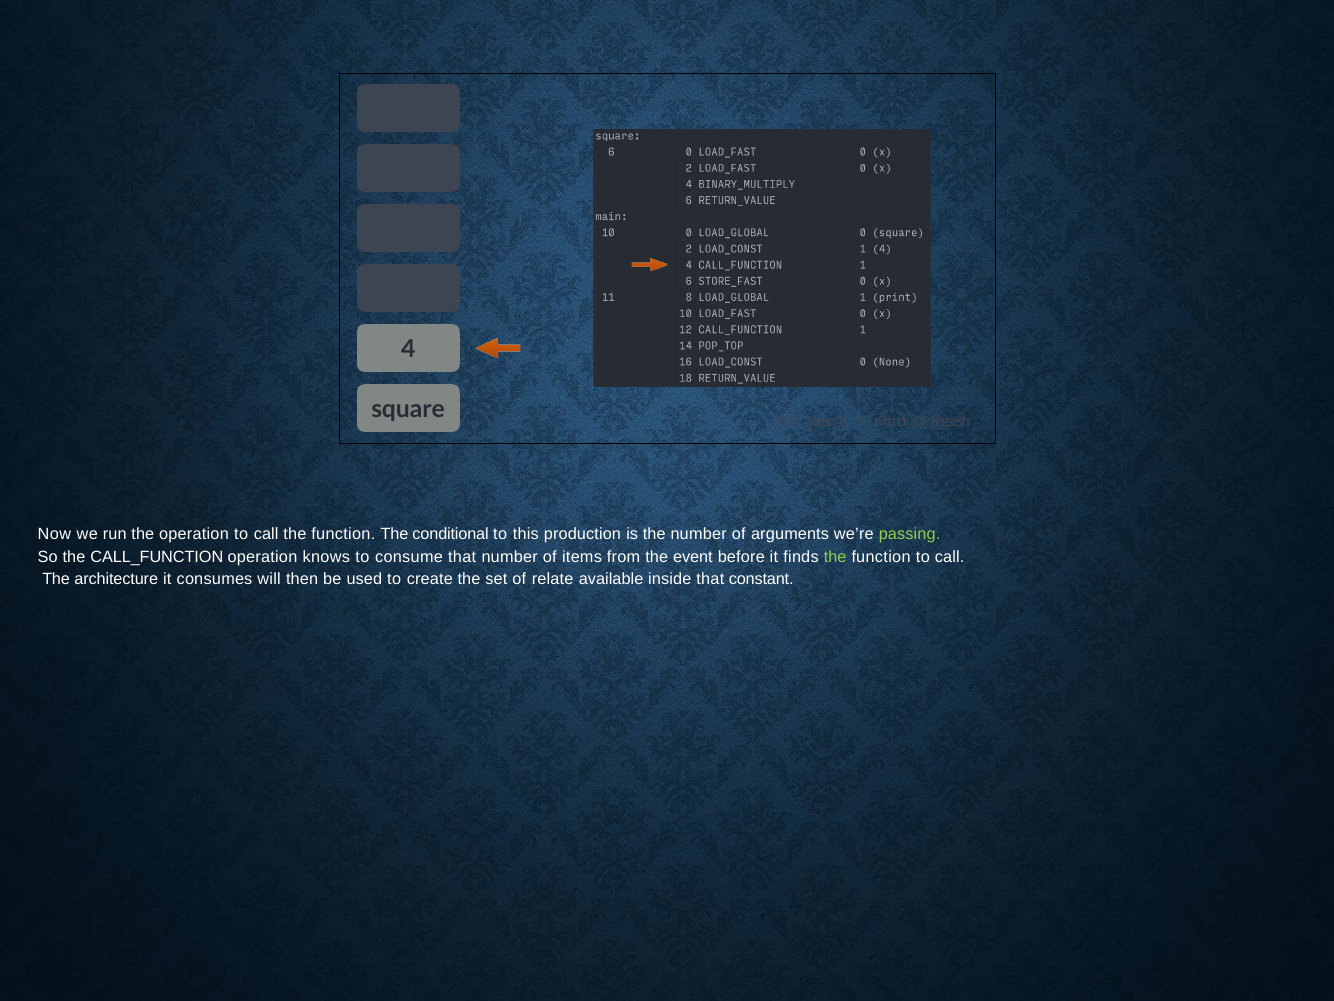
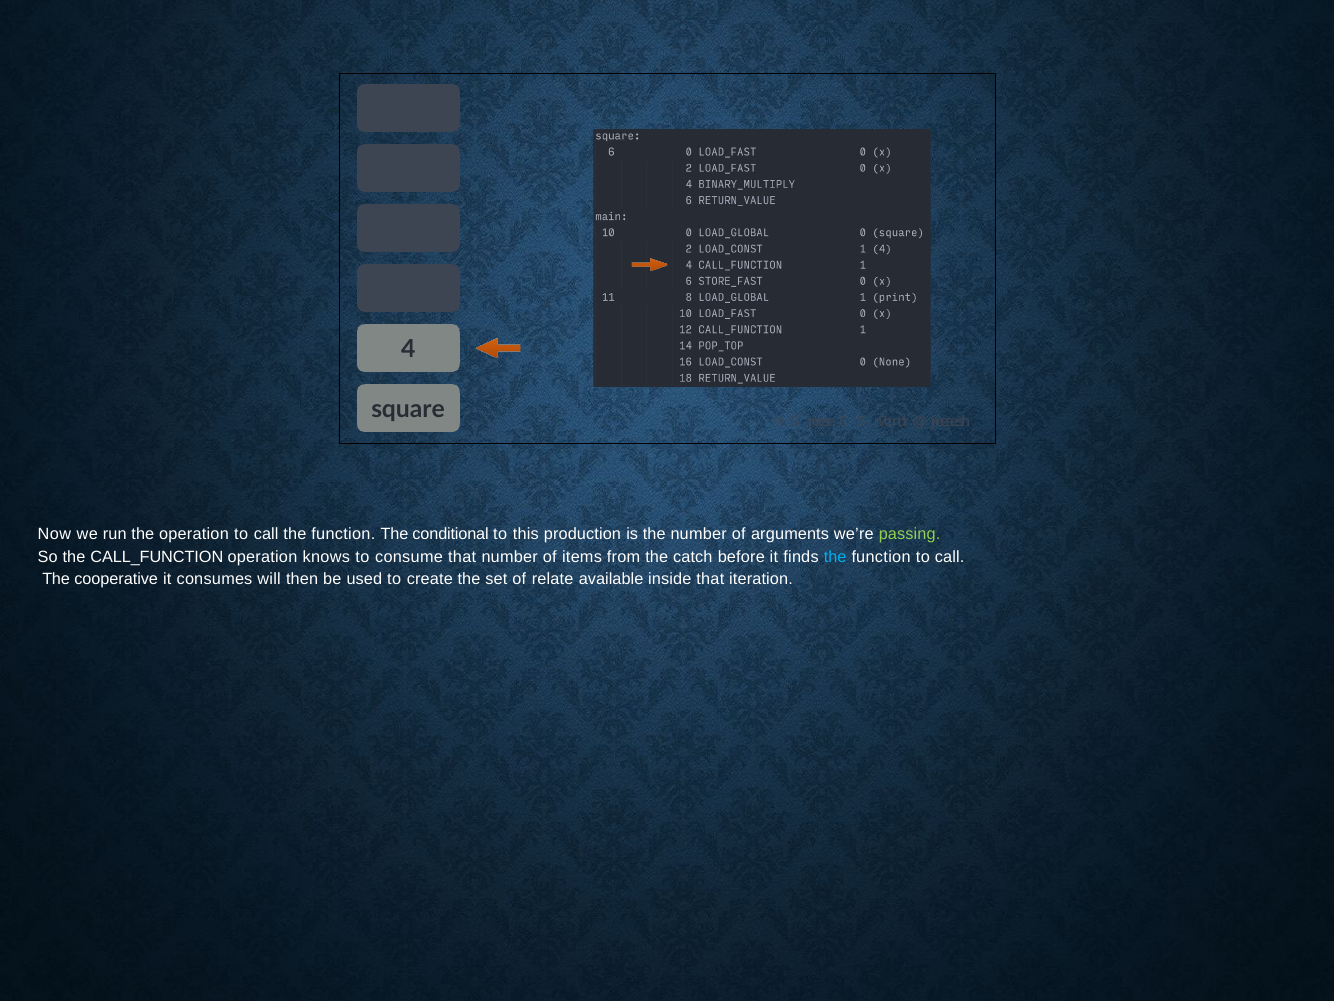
event: event -> catch (693, 556)
the colour: light green -> light blue (835, 556)
architecture: architecture -> cooperative (116, 579)
constant: constant -> iteration (761, 579)
